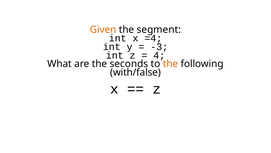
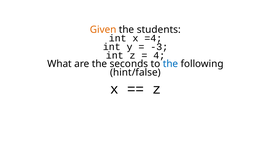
segment: segment -> students (159, 30)
the colour: orange -> blue (171, 64)
with/false: with/false -> hint/false (135, 72)
